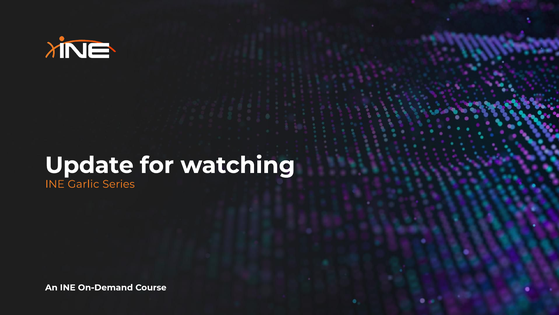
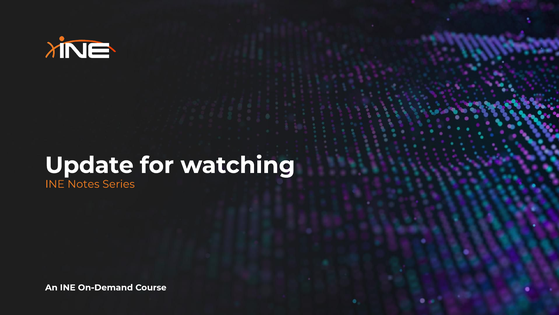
Garlic: Garlic -> Notes (83, 184)
